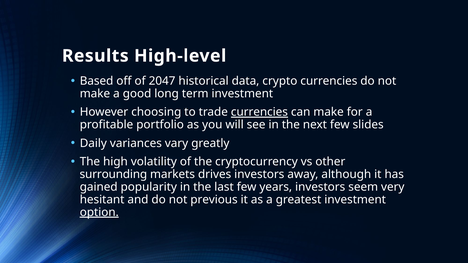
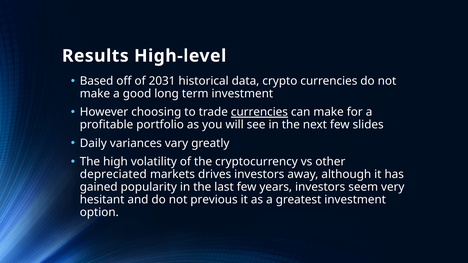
2047: 2047 -> 2031 (162, 81)
surrounding: surrounding -> depreciated (113, 175)
option underline: present -> none (99, 212)
